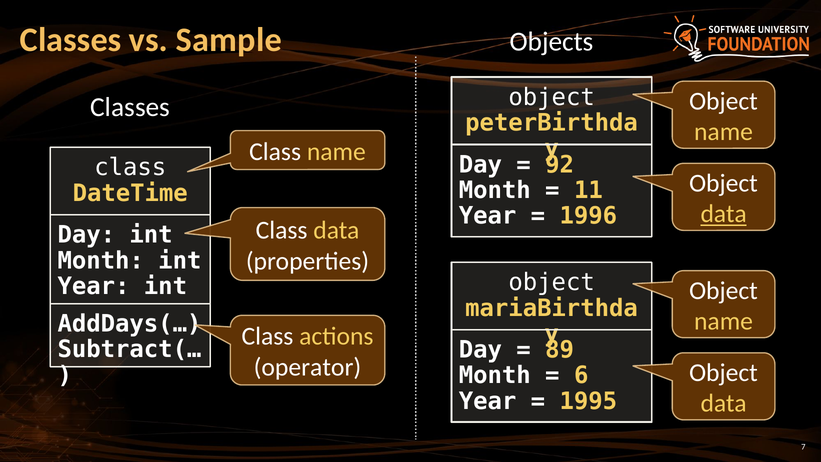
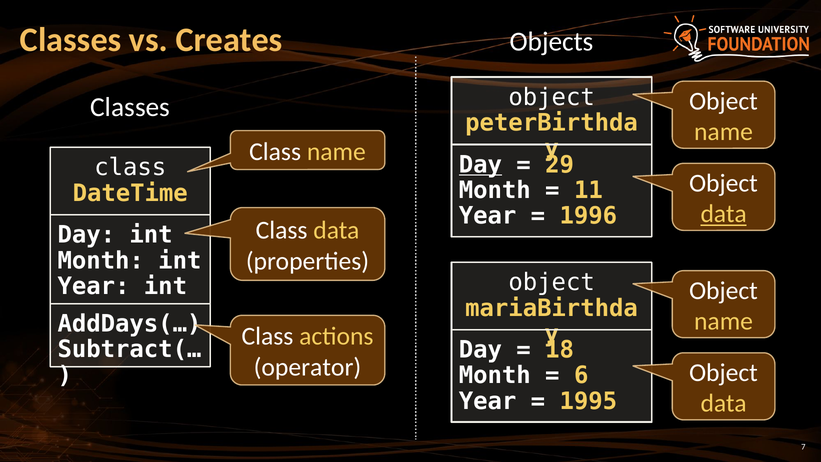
Sample: Sample -> Creates (229, 40)
Day underline: none -> present (480, 165)
92: 92 -> 29 (560, 165)
89: 89 -> 18 (560, 350)
